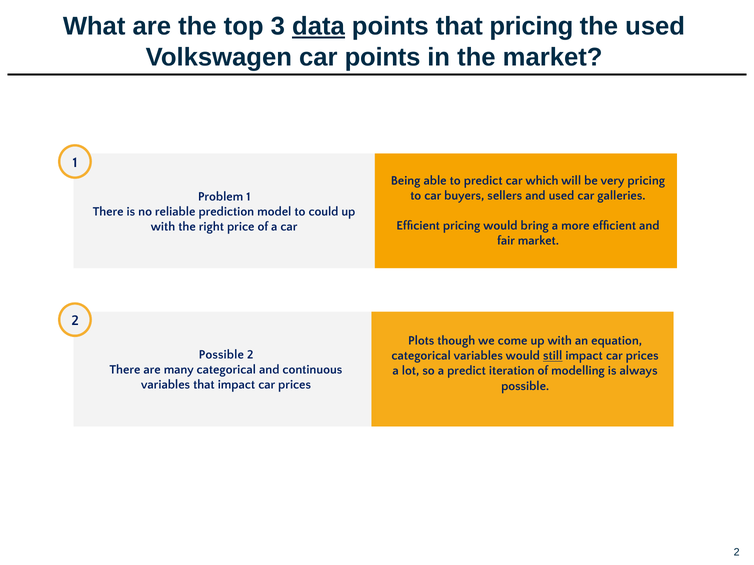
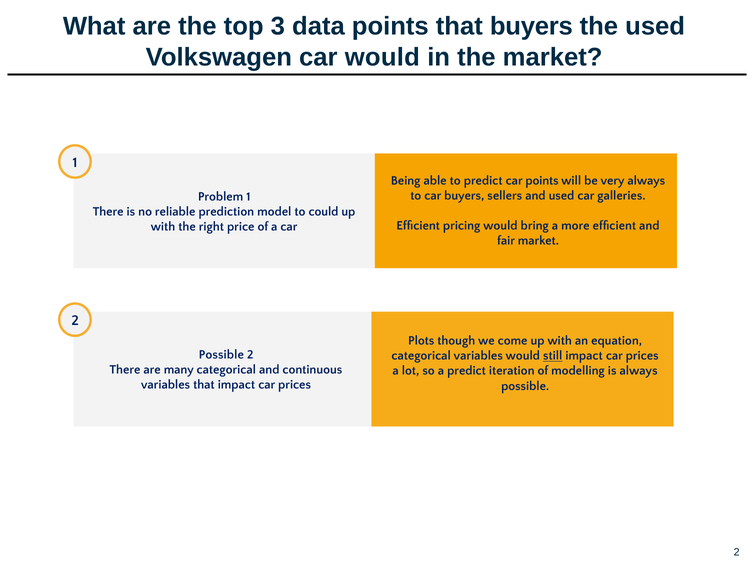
data underline: present -> none (318, 27)
that pricing: pricing -> buyers (531, 27)
car points: points -> would (382, 57)
car which: which -> points (542, 181)
very pricing: pricing -> always (646, 181)
